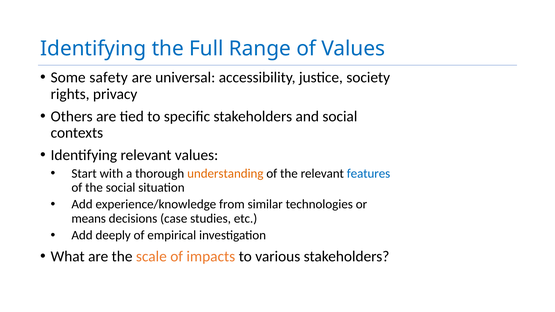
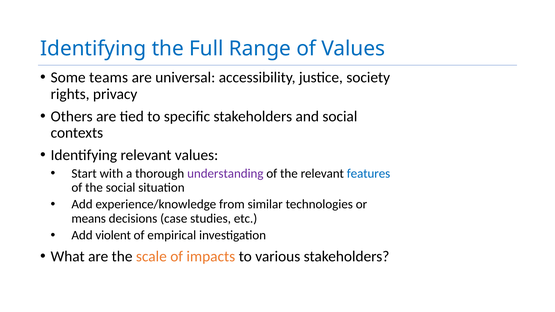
safety: safety -> teams (109, 78)
understanding colour: orange -> purple (225, 173)
deeply: deeply -> violent (113, 235)
